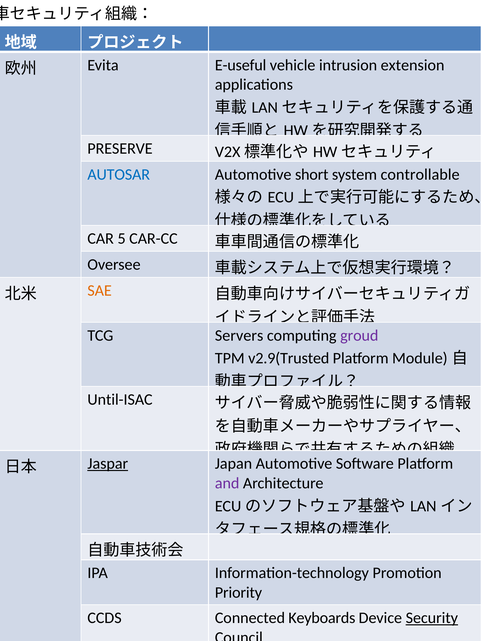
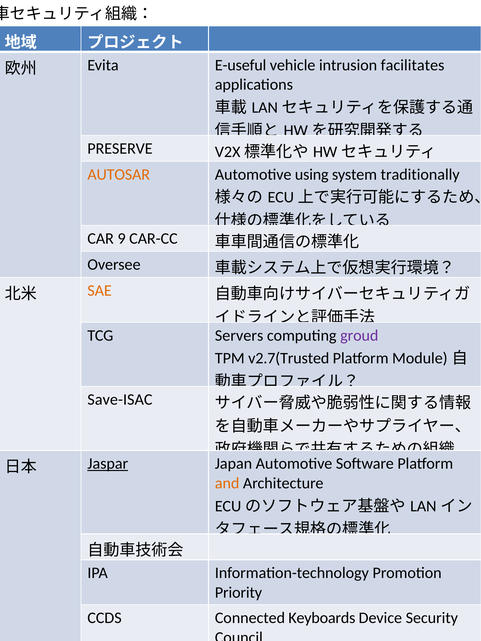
extension: extension -> facilitates (413, 65)
AUTOSAR colour: blue -> orange (119, 175)
short: short -> using (312, 175)
controllable: controllable -> traditionally (420, 175)
5: 5 -> 9 (122, 239)
v2.9(Trusted: v2.9(Trusted -> v2.7(Trusted (289, 359)
Until-ISAC: Until-ISAC -> Save-ISAC (120, 400)
and colour: purple -> orange (227, 483)
Security underline: present -> none (432, 618)
